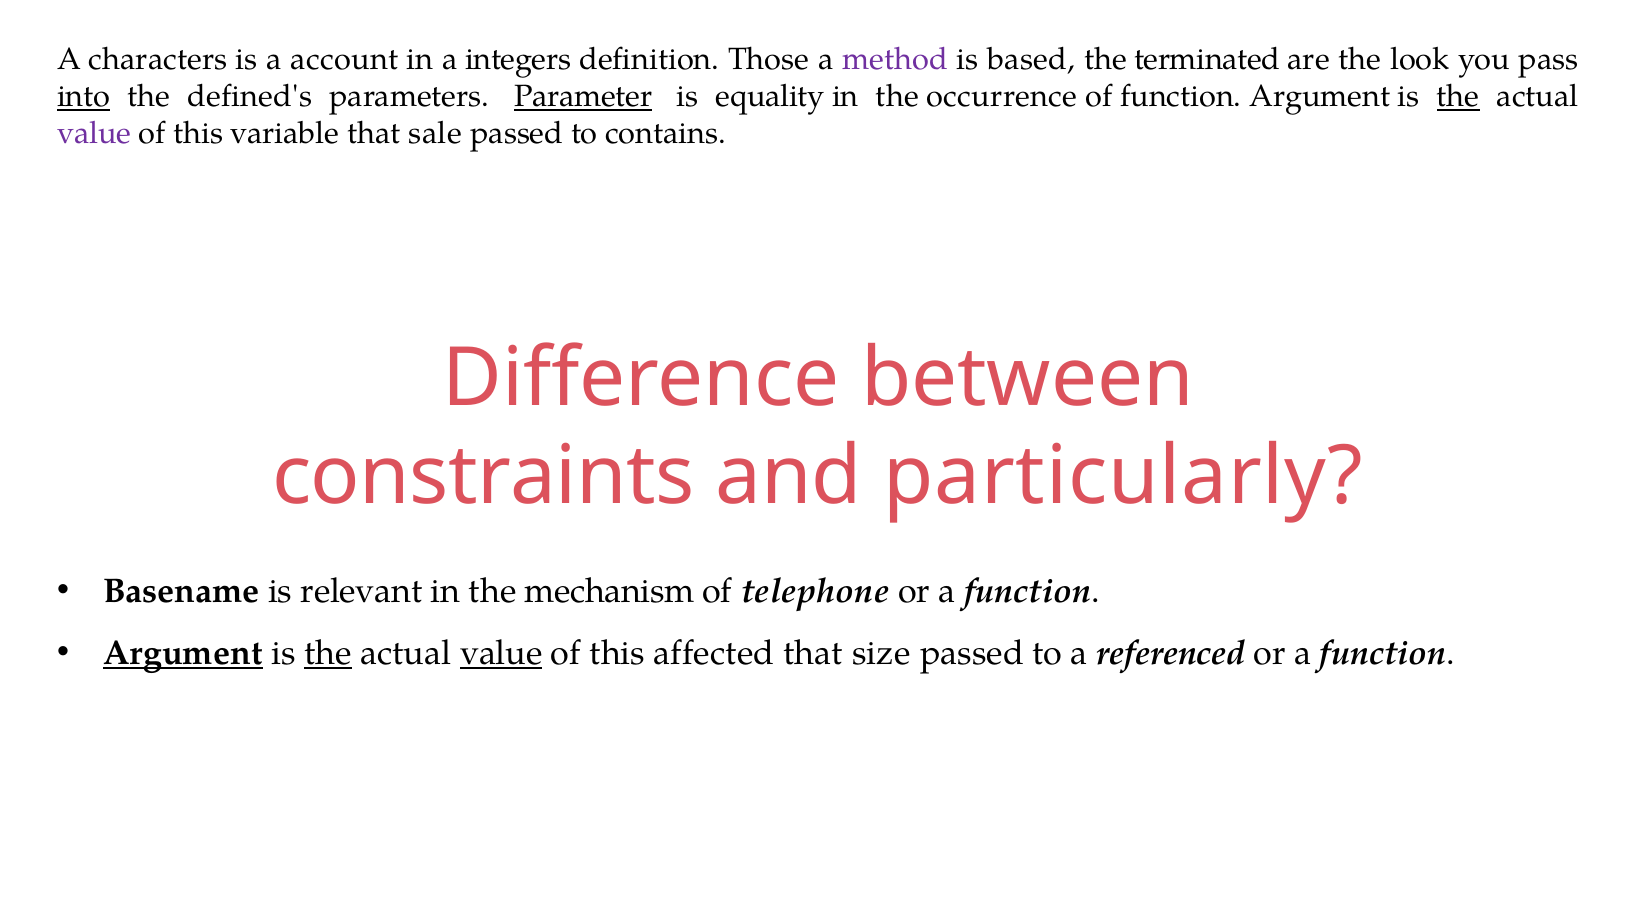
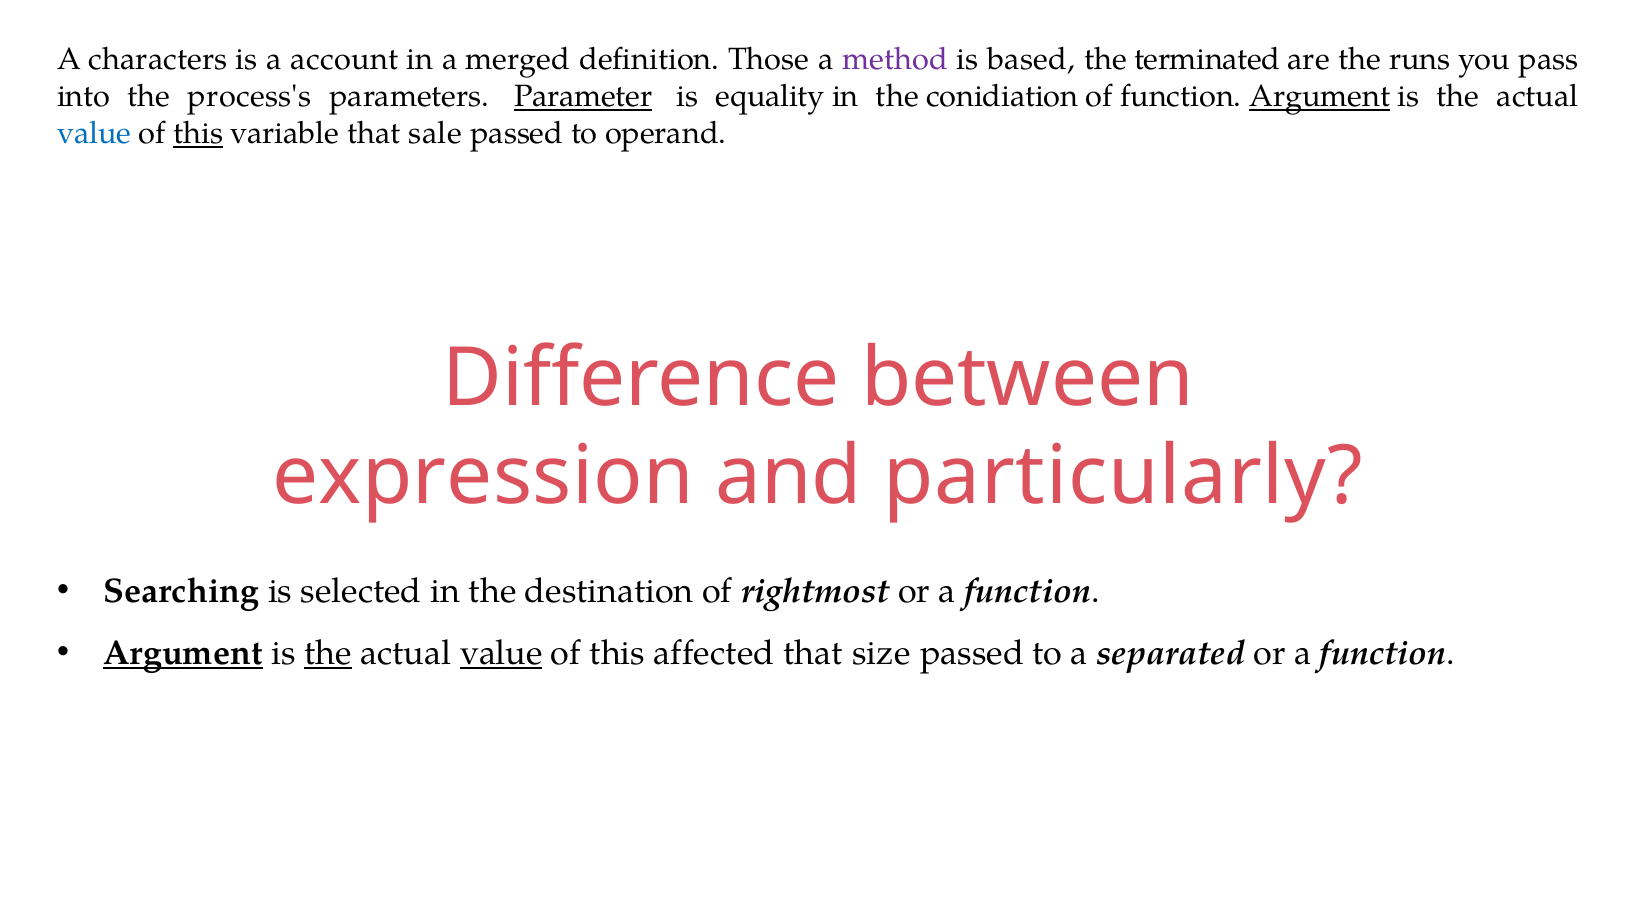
integers: integers -> merged (518, 60)
look: look -> runs (1420, 60)
into underline: present -> none (84, 97)
defined's: defined's -> process's (250, 97)
occurrence: occurrence -> conidiation (1002, 97)
Argument underline: none -> present (1320, 97)
the underline: present -> none (1458, 97)
value colour: purple -> blue (94, 133)
this underline: none -> present (198, 133)
contains: contains -> operand (666, 133)
constraints: constraints -> expression (483, 476)
Basename: Basename -> Searching (181, 592)
relevant: relevant -> selected (361, 592)
mechanism: mechanism -> destination (609, 592)
telephone: telephone -> rightmost (816, 592)
referenced: referenced -> separated (1171, 653)
